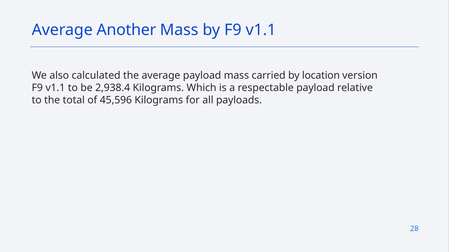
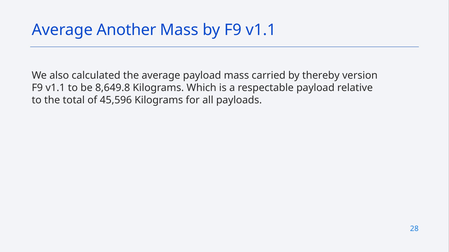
location: location -> thereby (321, 76)
2,938.4: 2,938.4 -> 8,649.8 (113, 88)
